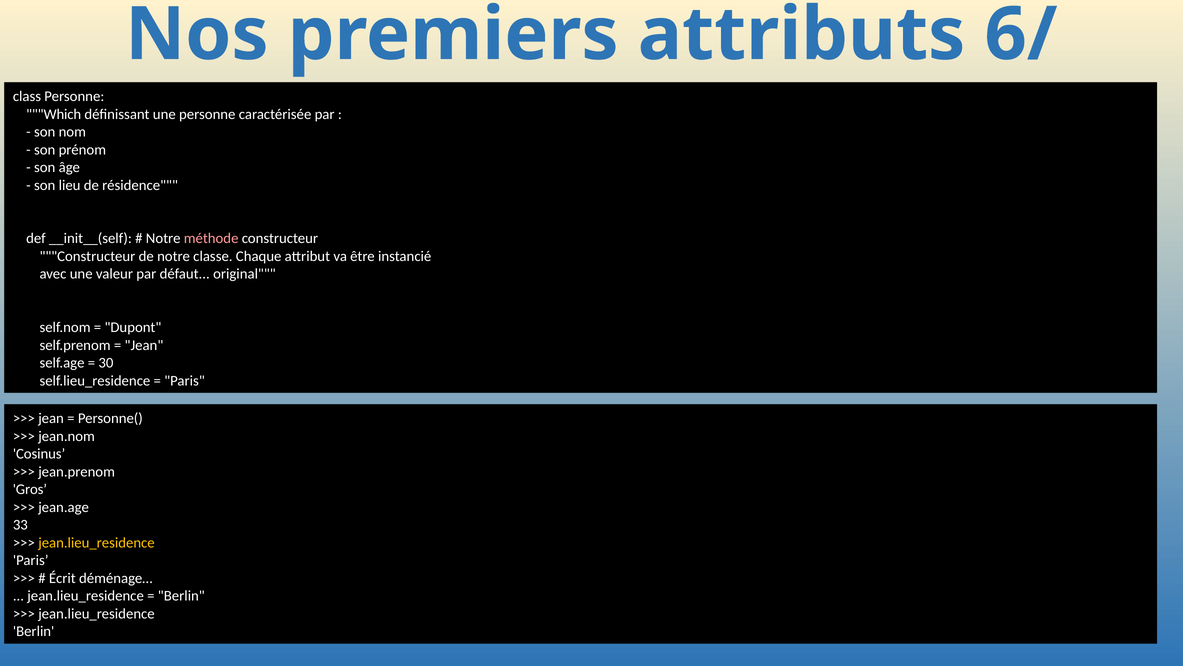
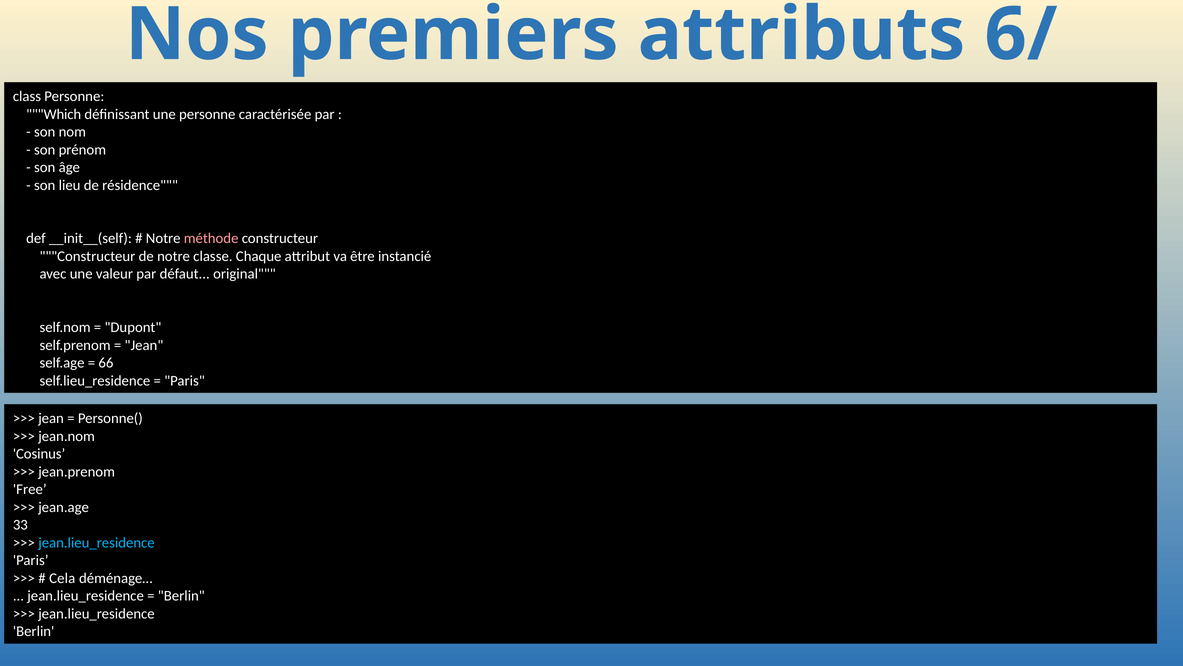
30: 30 -> 66 (106, 363)
Gros: Gros -> Free (30, 489)
jean.lieu_residence colour: yellow -> light blue (96, 542)
Écrit: Écrit -> Cela (62, 578)
